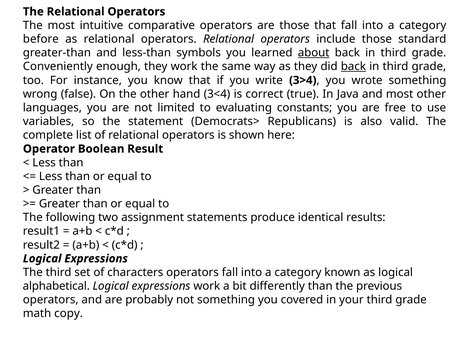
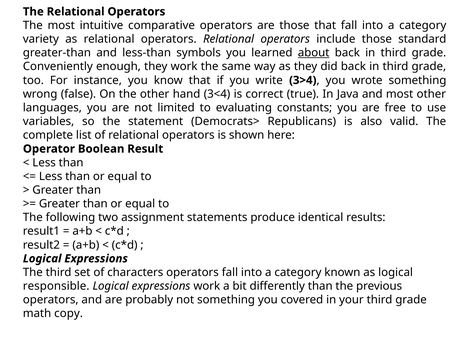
before: before -> variety (41, 39)
back underline: present -> none (353, 67)
alphabetical: alphabetical -> responsible (56, 286)
